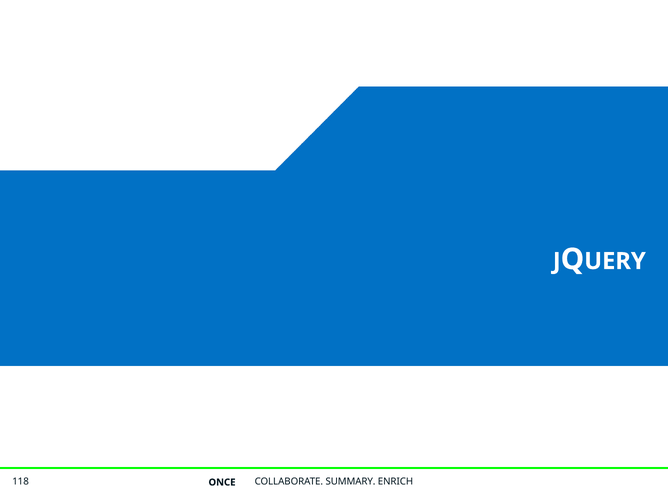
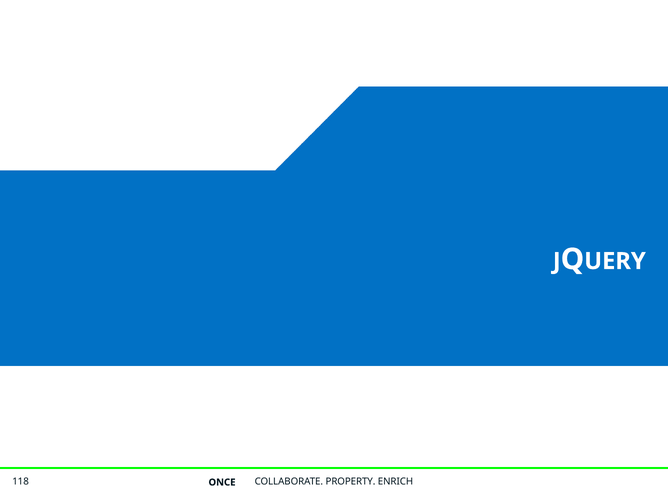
SUMMARY: SUMMARY -> PROPERTY (350, 482)
